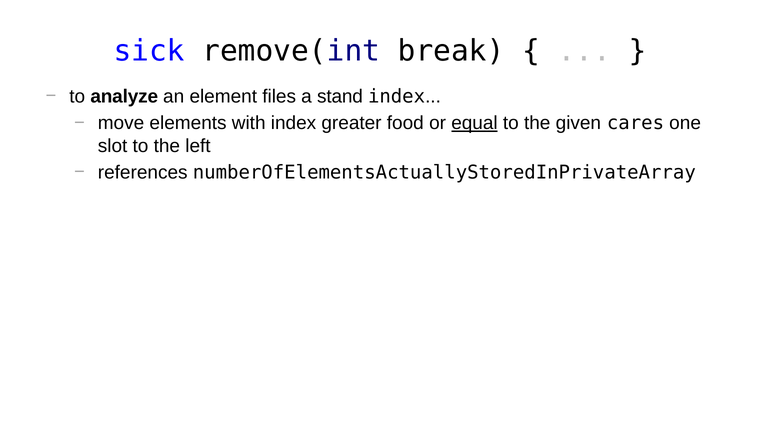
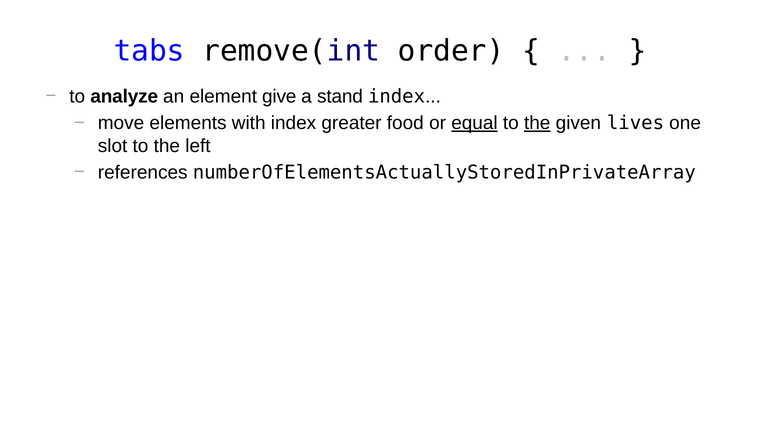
sick: sick -> tabs (149, 51)
break: break -> order (451, 51)
files: files -> give (279, 97)
the underline: none -> present (537, 123)
cares: cares -> lives (635, 123)
